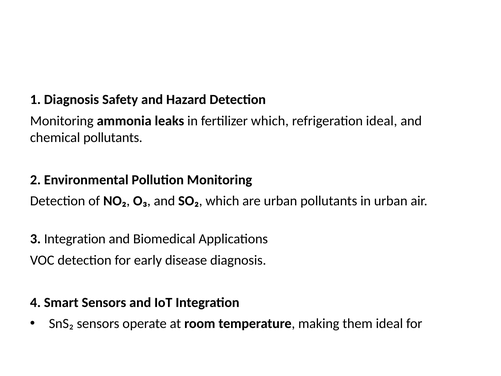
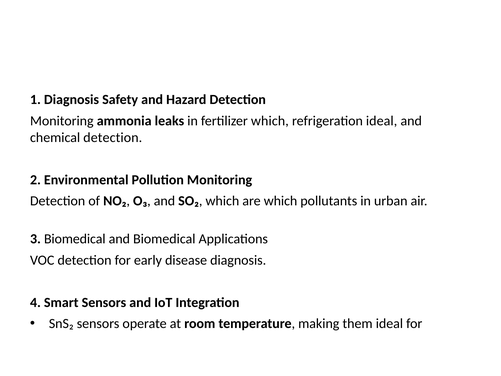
chemical pollutants: pollutants -> detection (113, 137)
are urban: urban -> which (281, 201)
3 Integration: Integration -> Biomedical (75, 239)
